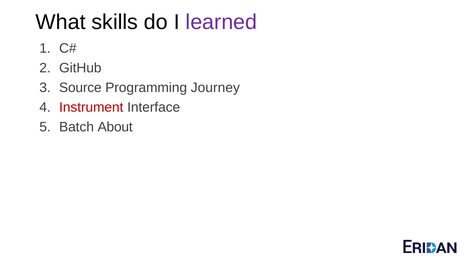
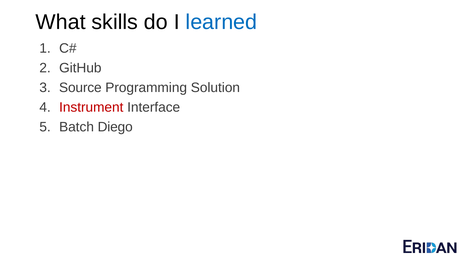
learned colour: purple -> blue (221, 22)
Journey: Journey -> Solution (215, 88)
About: About -> Diego (115, 127)
